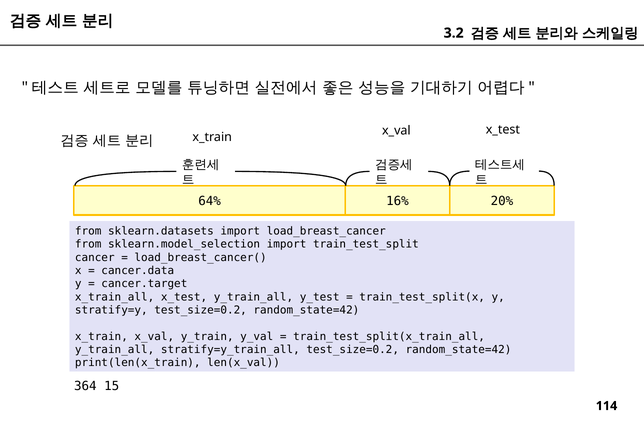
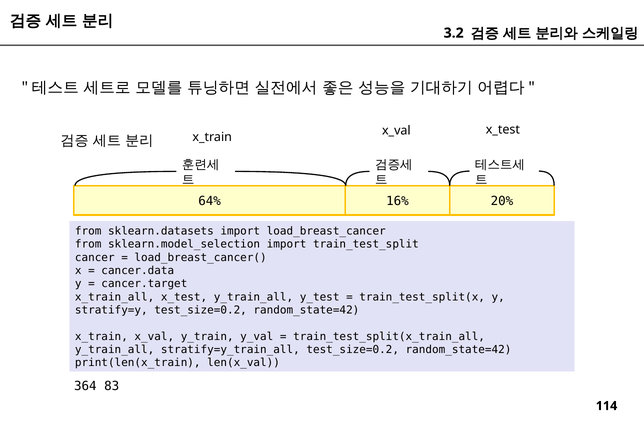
15: 15 -> 83 (112, 386)
